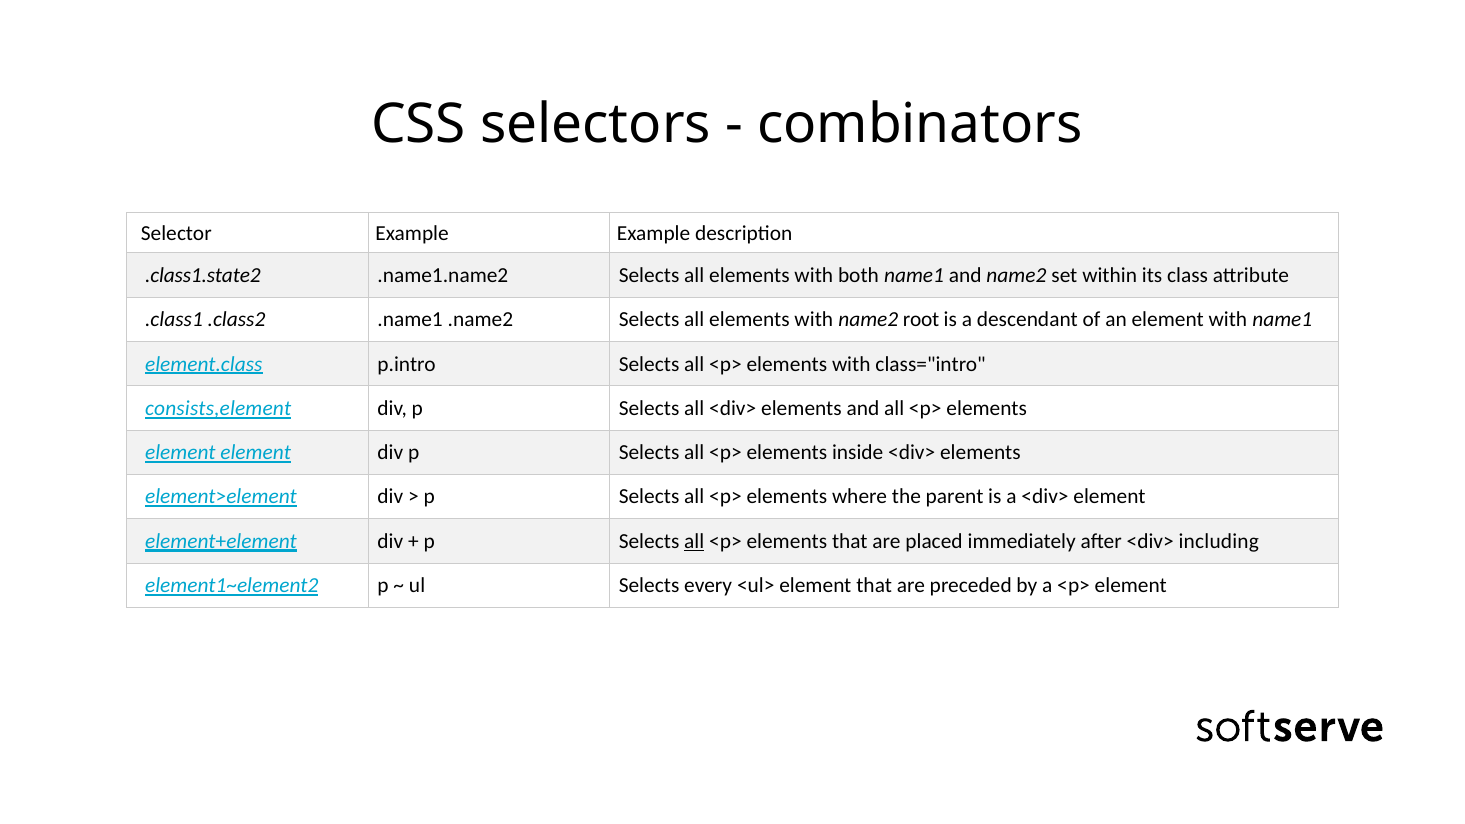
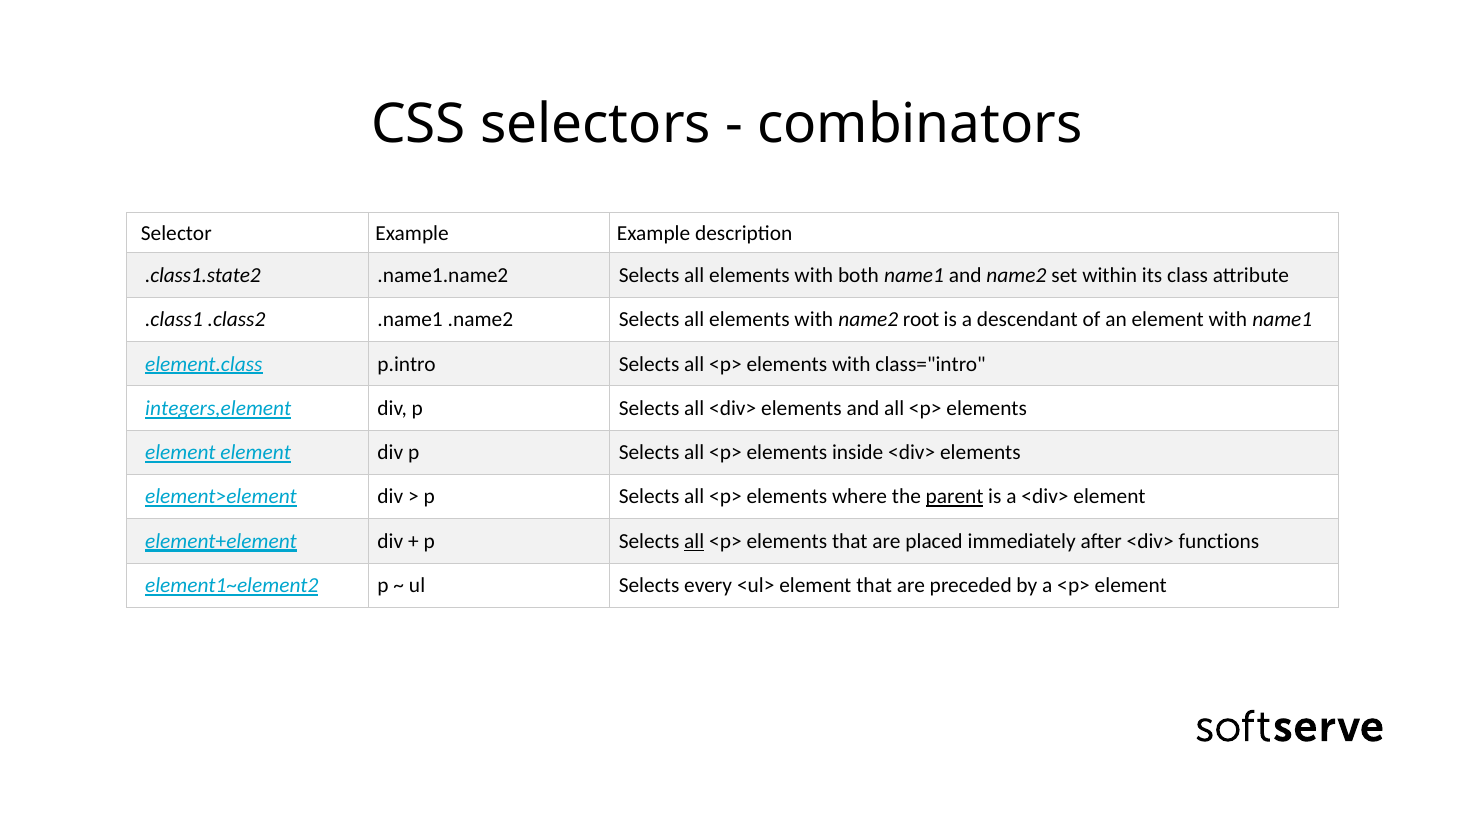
consists,element: consists,element -> integers,element (218, 408)
parent underline: none -> present (955, 497)
including: including -> functions (1219, 541)
